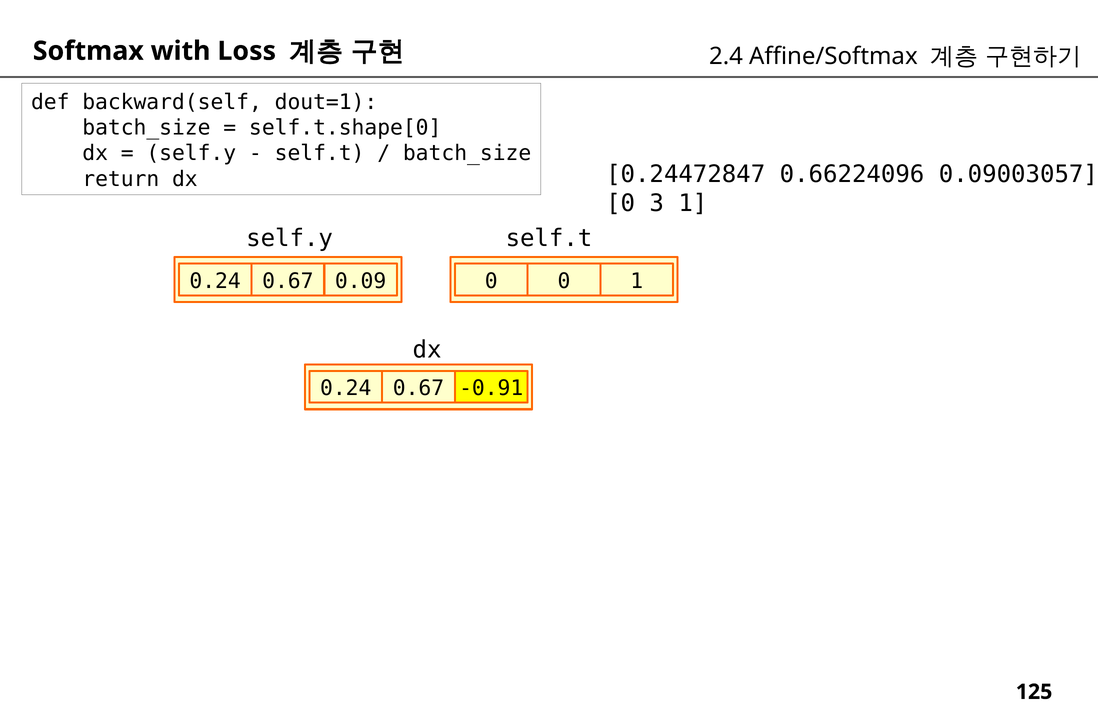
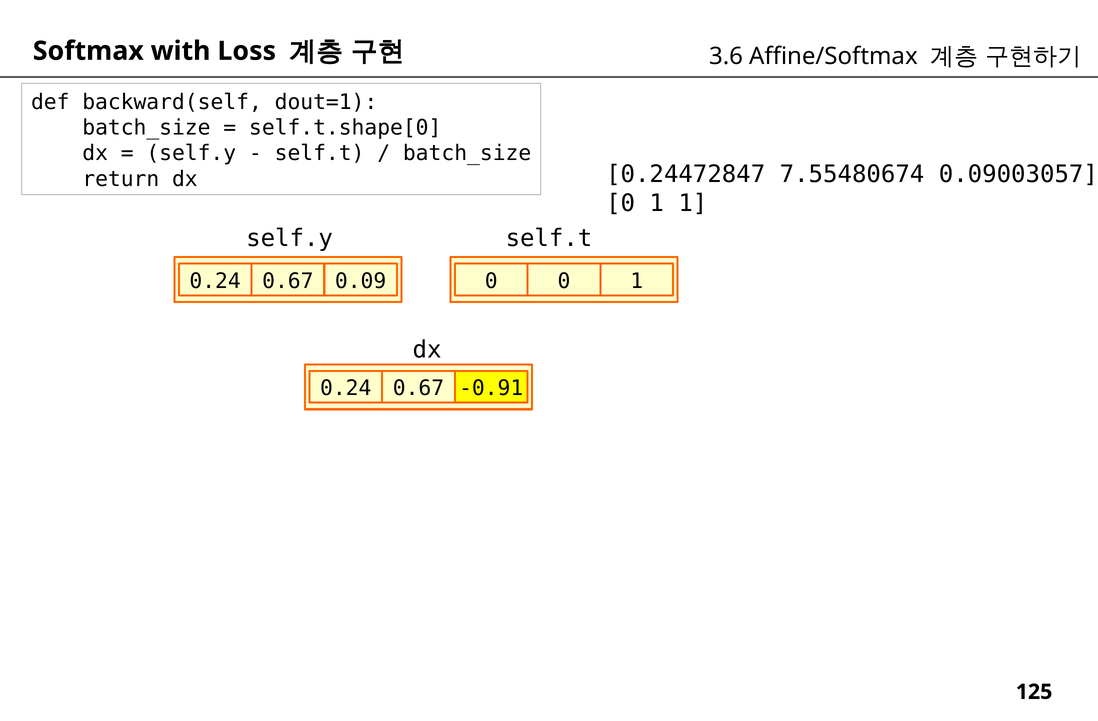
2.4: 2.4 -> 3.6 (726, 56)
0.66224096: 0.66224096 -> 7.55480674 (852, 174)
3: 3 -> 1 (657, 203)
